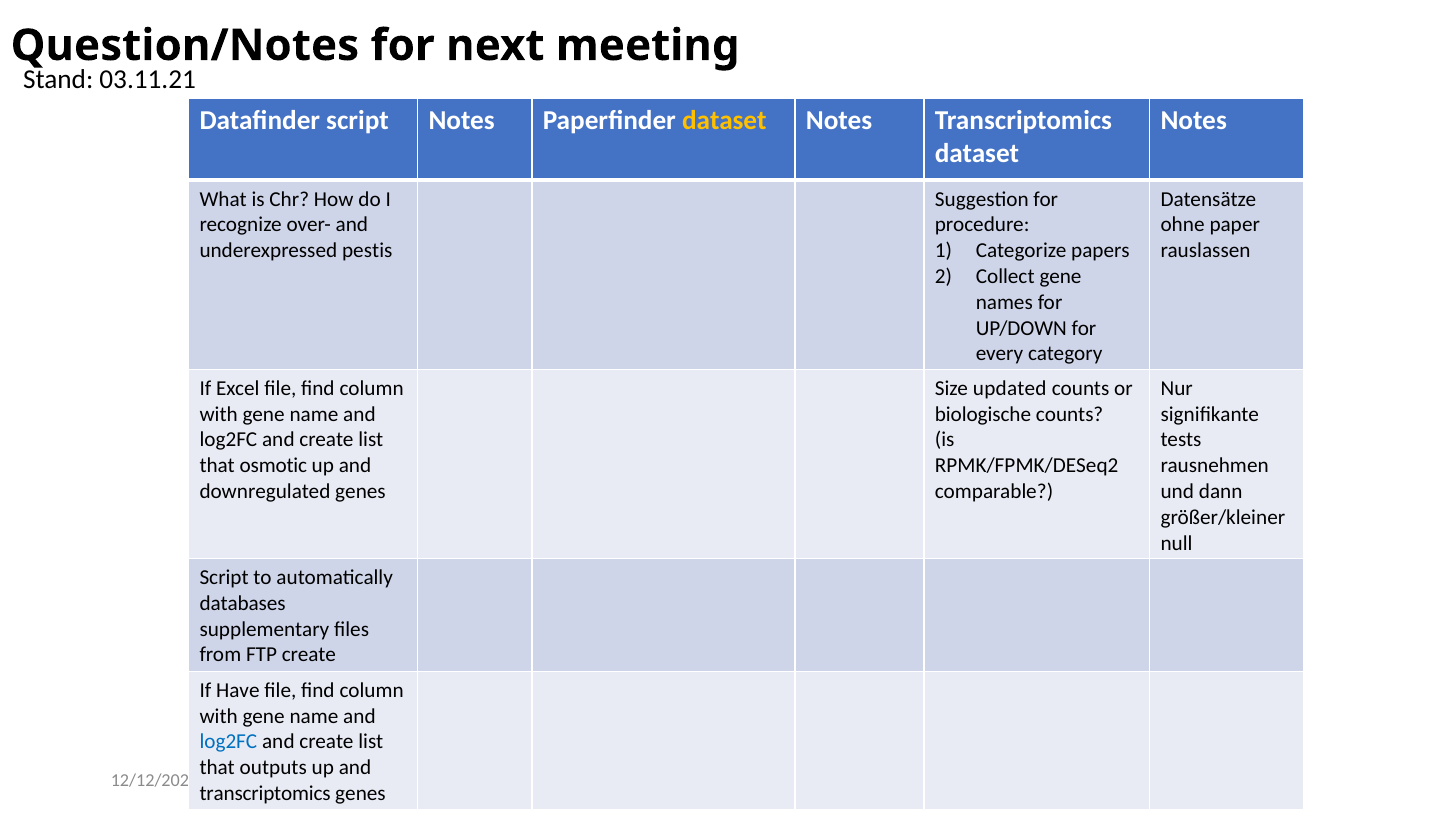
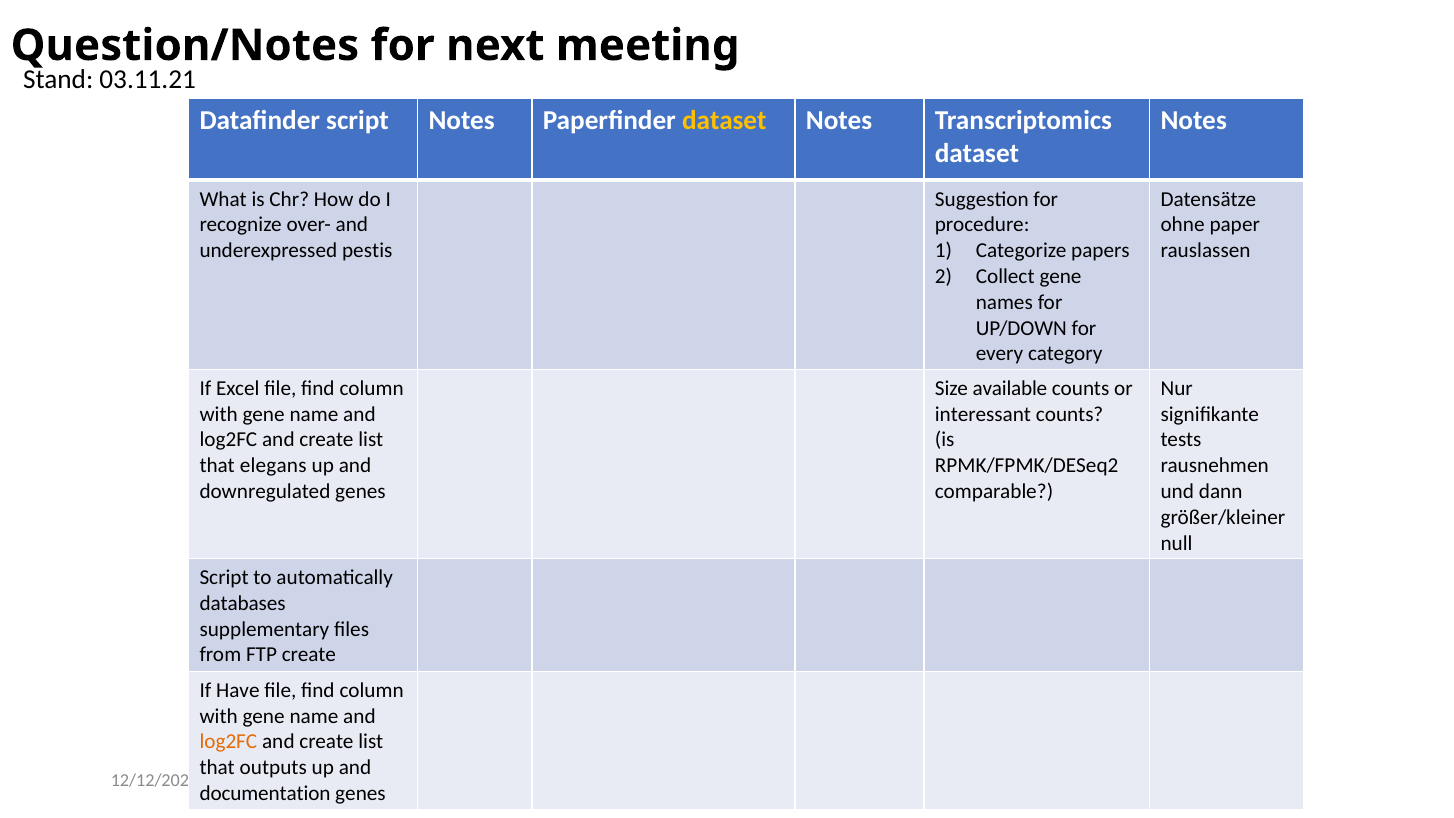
updated: updated -> available (1010, 388)
biologische: biologische -> interessant (983, 414)
osmotic: osmotic -> elegans (273, 466)
log2FC colour: blue -> orange (228, 742)
transcriptomics: transcriptomics -> documentation (265, 793)
